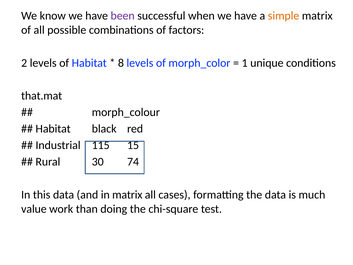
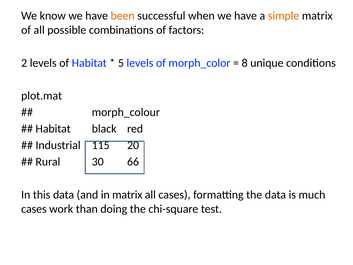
been colour: purple -> orange (123, 16)
8: 8 -> 5 (121, 63)
1: 1 -> 8 (245, 63)
that.mat: that.mat -> plot.mat (42, 96)
15: 15 -> 20 (133, 145)
74: 74 -> 66 (133, 162)
value: value -> cases (34, 209)
